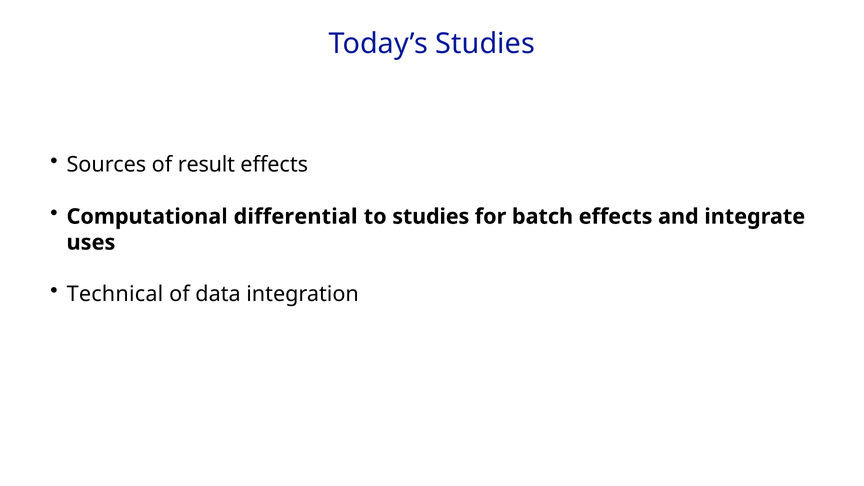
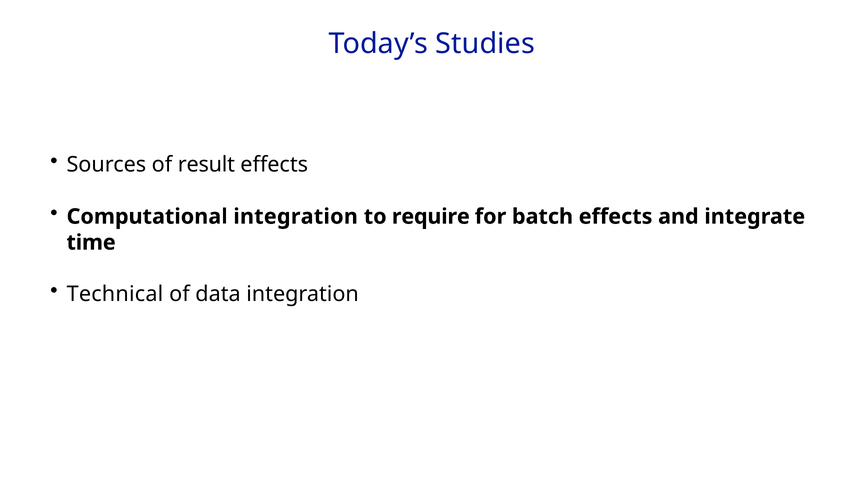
Computational differential: differential -> integration (296, 217)
to studies: studies -> require (431, 217)
uses: uses -> time (91, 243)
